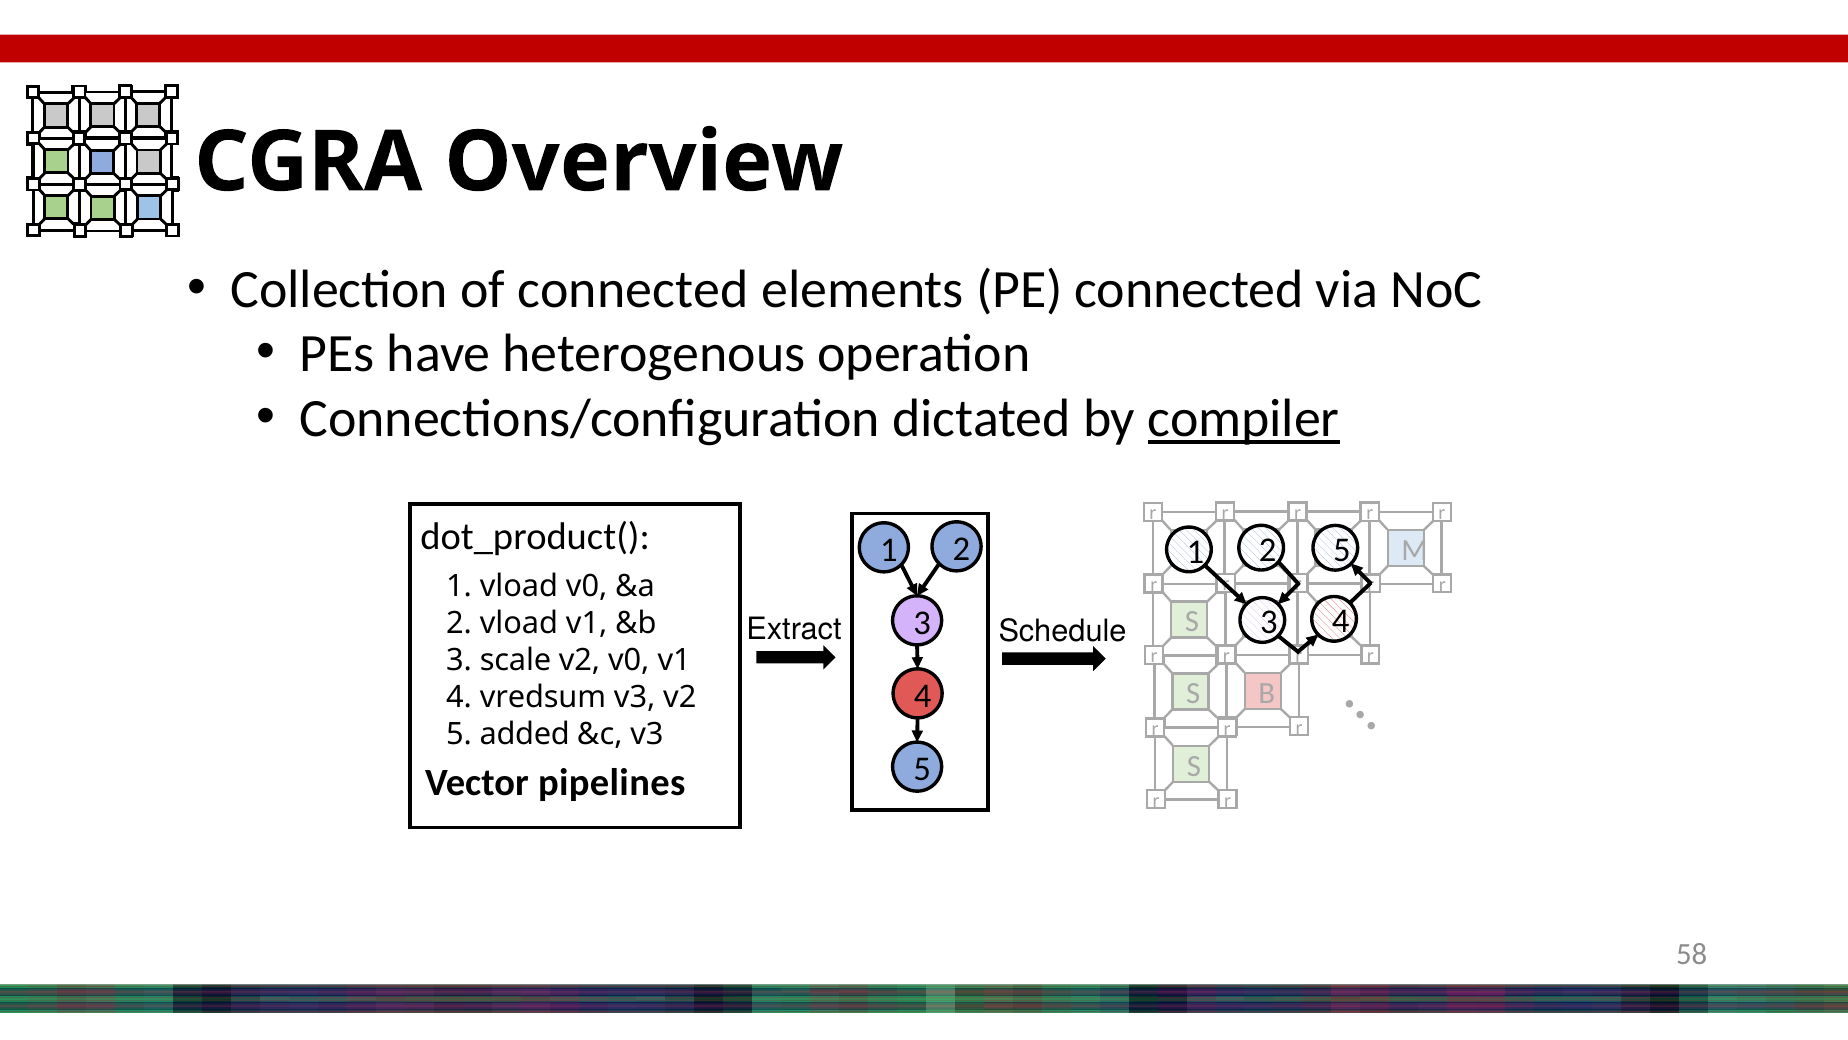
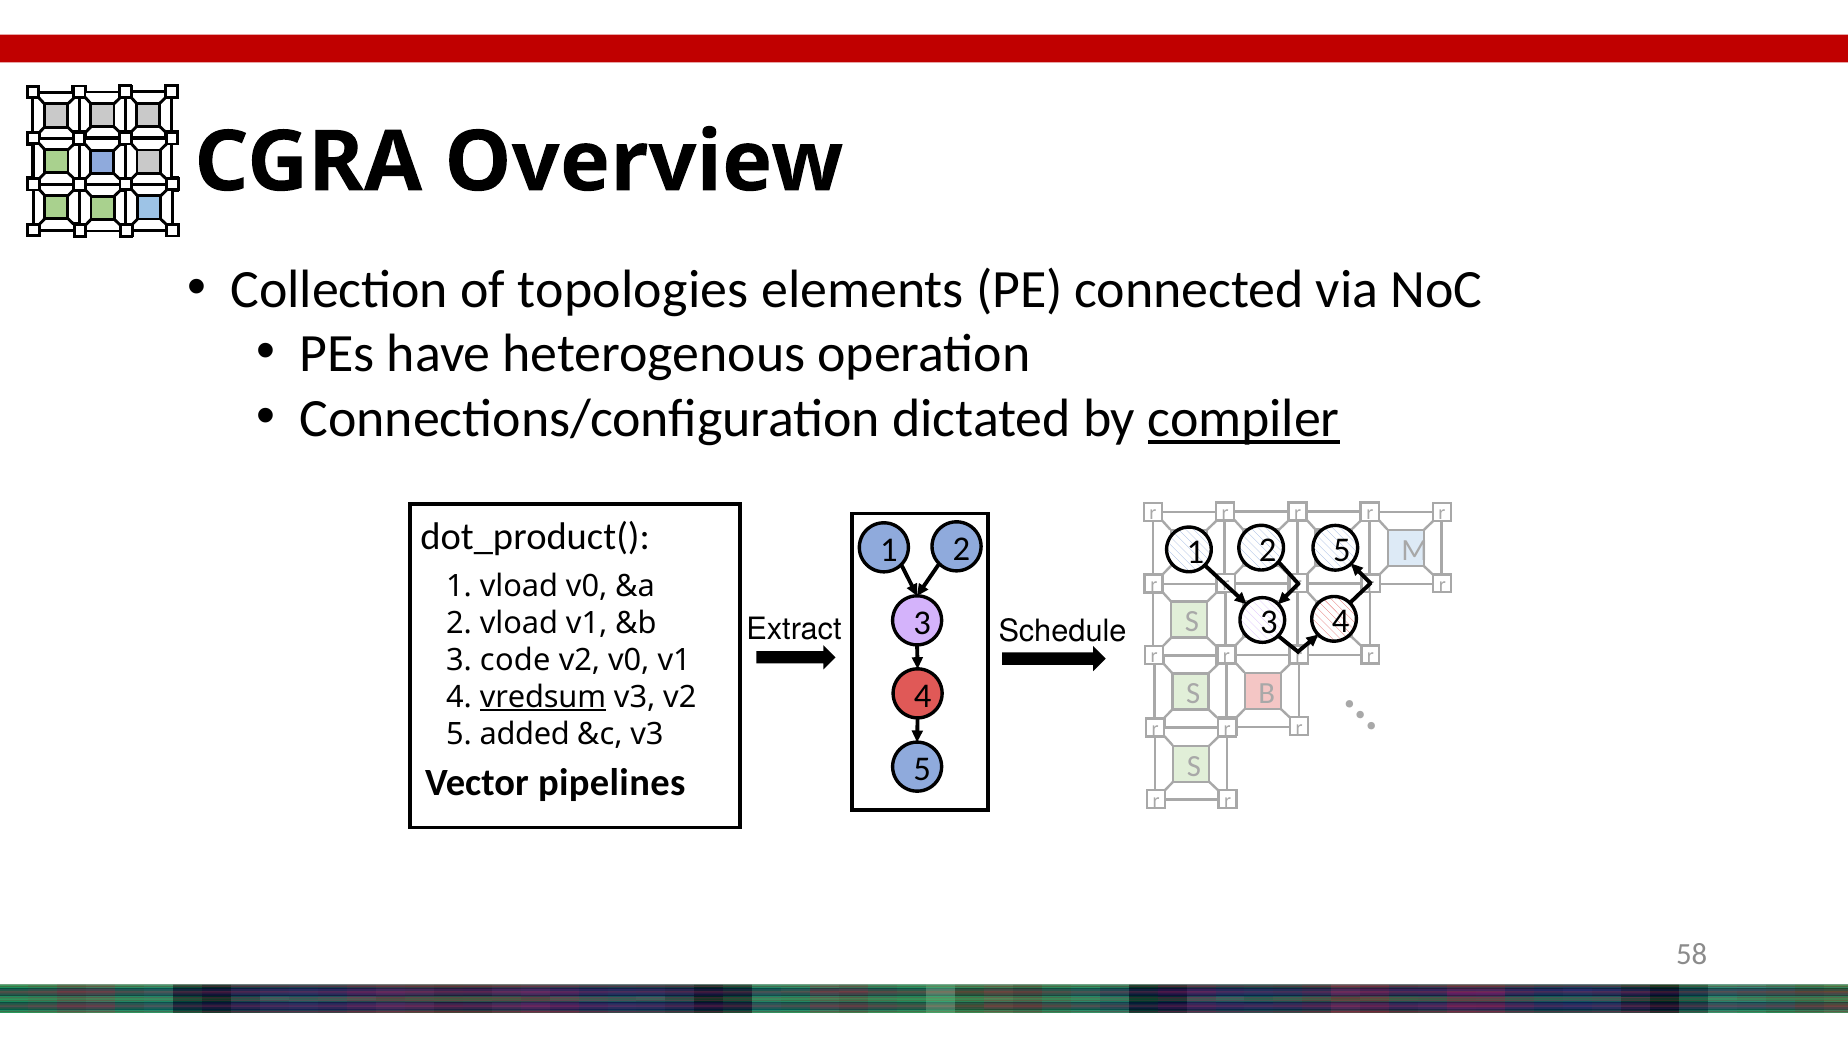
of connected: connected -> topologies (633, 289)
scale: scale -> code (515, 660)
vredsum underline: none -> present (543, 697)
